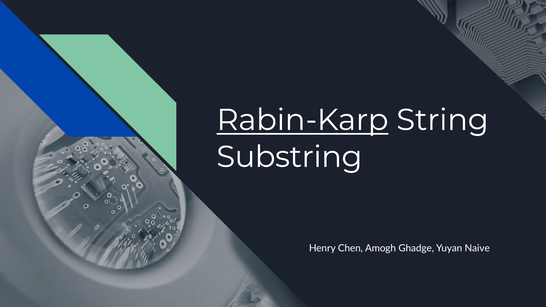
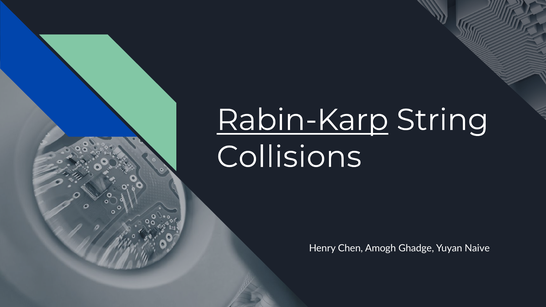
Substring: Substring -> Collisions (289, 157)
